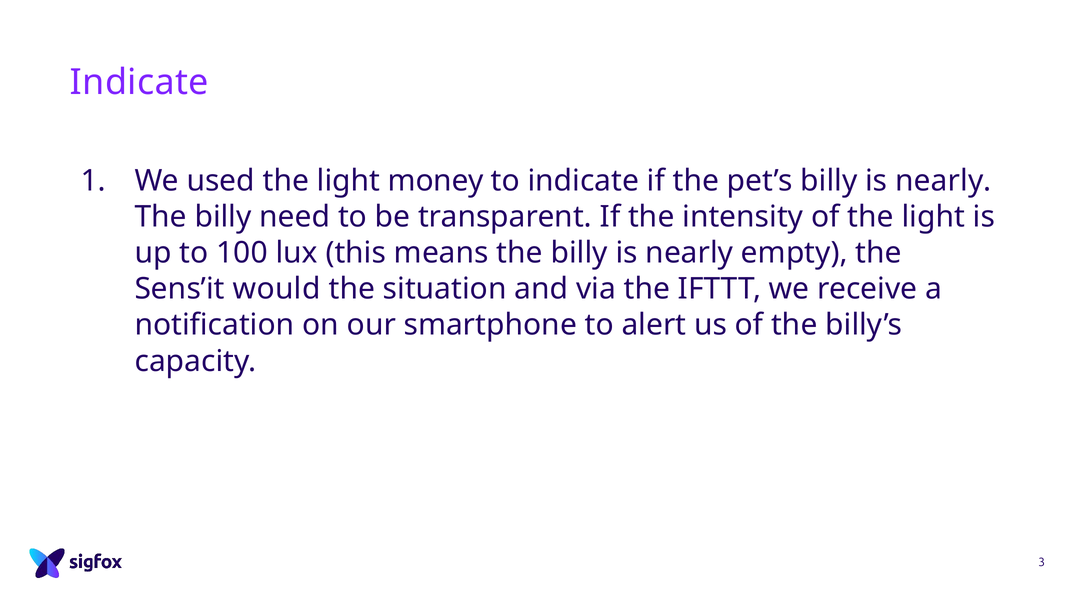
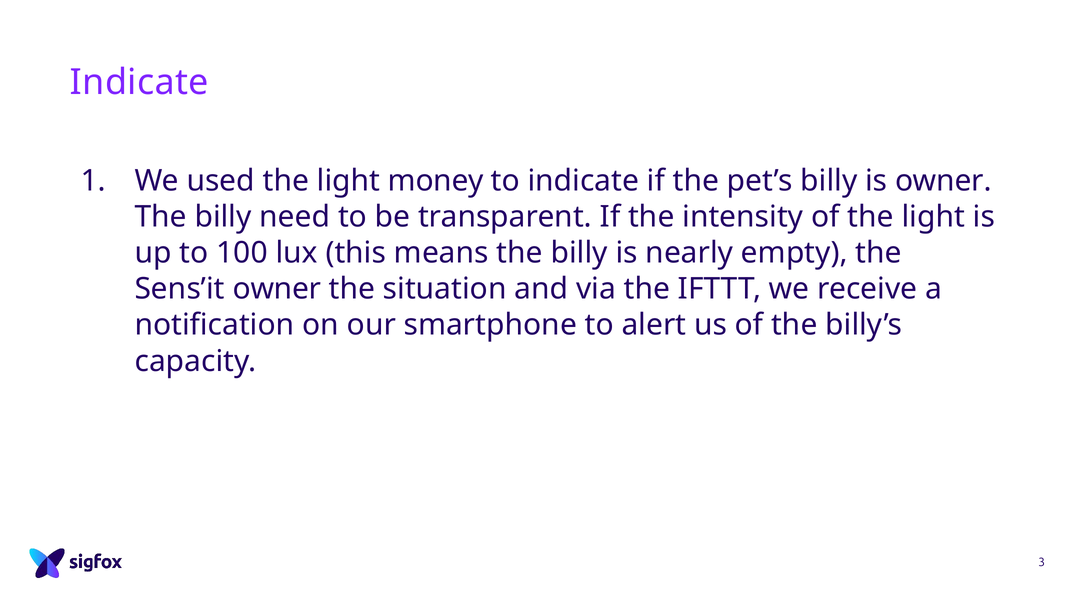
pet’s billy is nearly: nearly -> owner (943, 181)
Sens’it would: would -> owner (277, 289)
